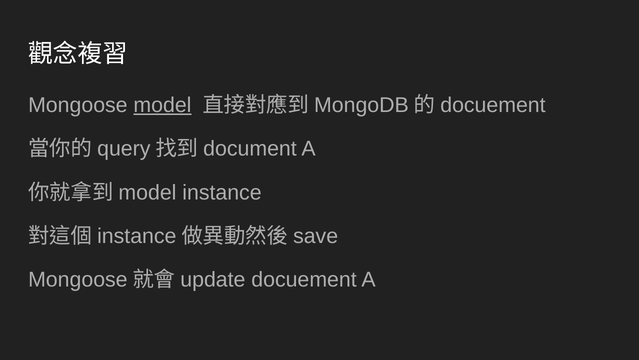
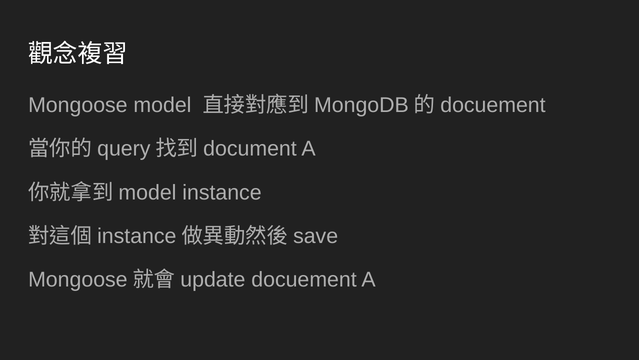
model underline: present -> none (162, 105)
